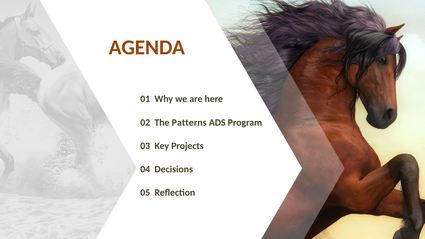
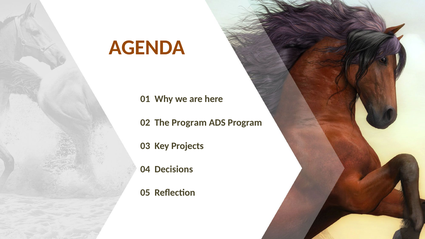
The Patterns: Patterns -> Program (189, 123)
